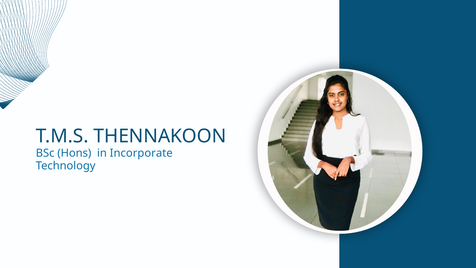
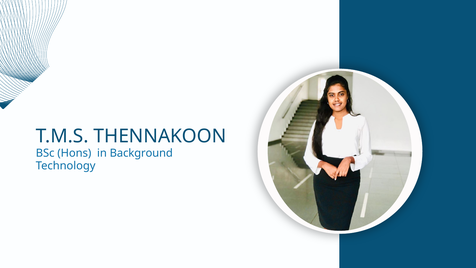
Incorporate: Incorporate -> Background (141, 153)
